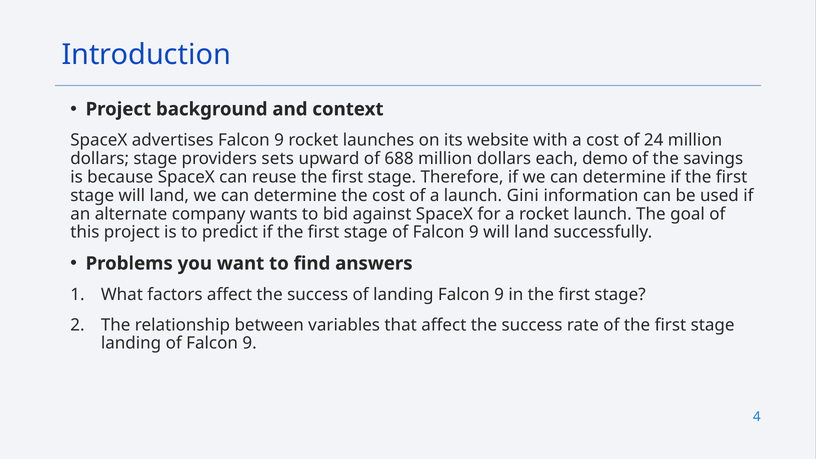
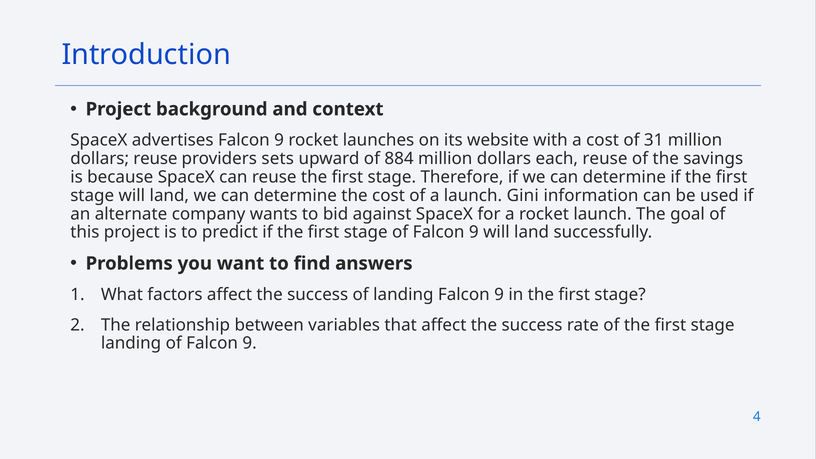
24: 24 -> 31 (654, 140)
dollars stage: stage -> reuse (155, 159)
688: 688 -> 884 (399, 159)
each demo: demo -> reuse (605, 159)
